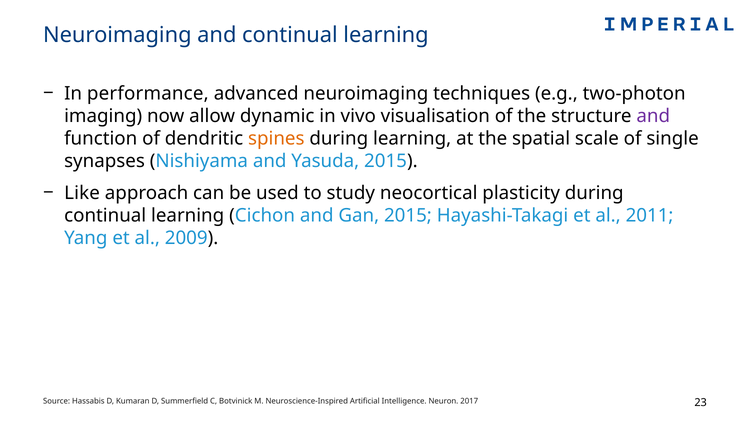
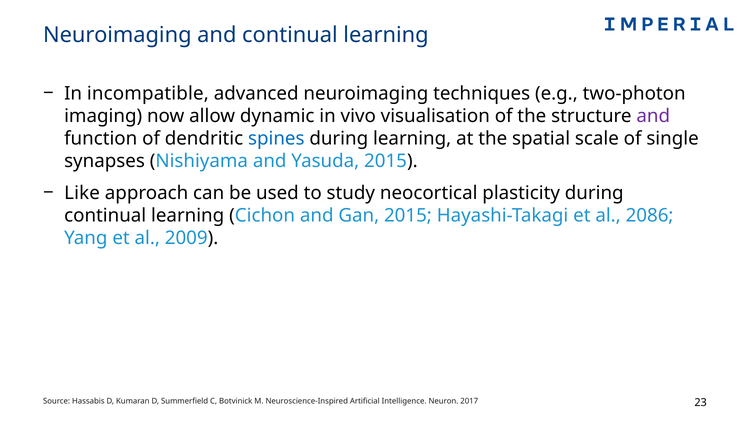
performance: performance -> incompatible (148, 93)
spines colour: orange -> blue (276, 138)
2011: 2011 -> 2086 (650, 215)
